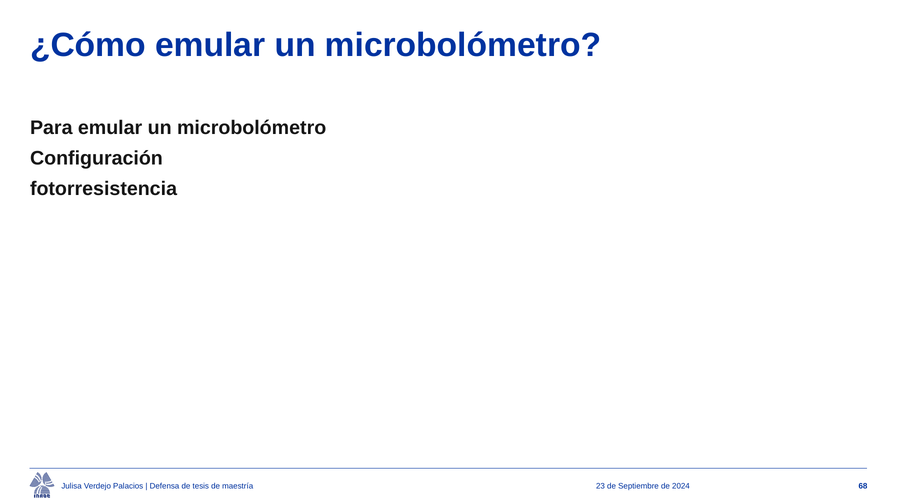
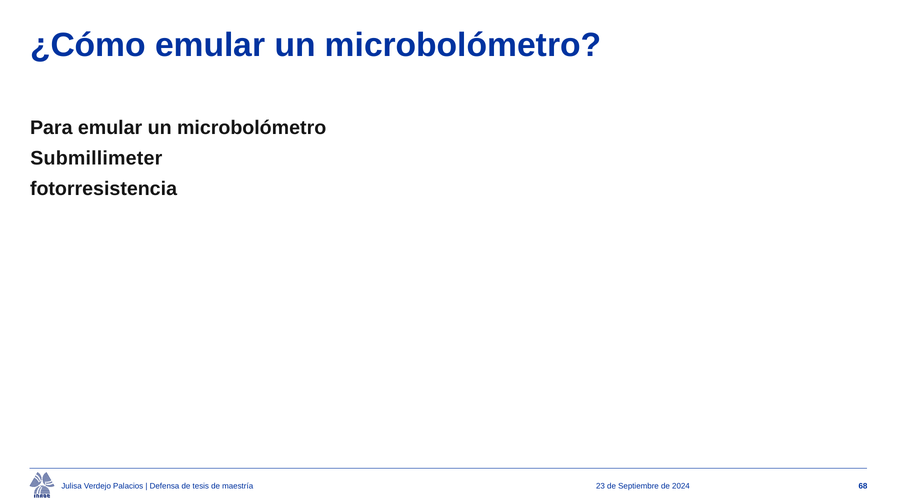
Configuración: Configuración -> Submillimeter (96, 159)
